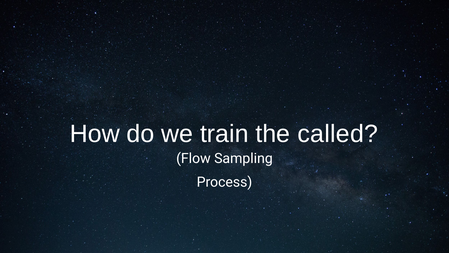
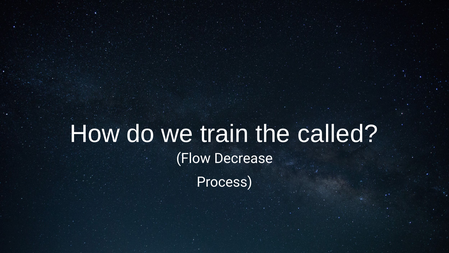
Sampling: Sampling -> Decrease (243, 158)
